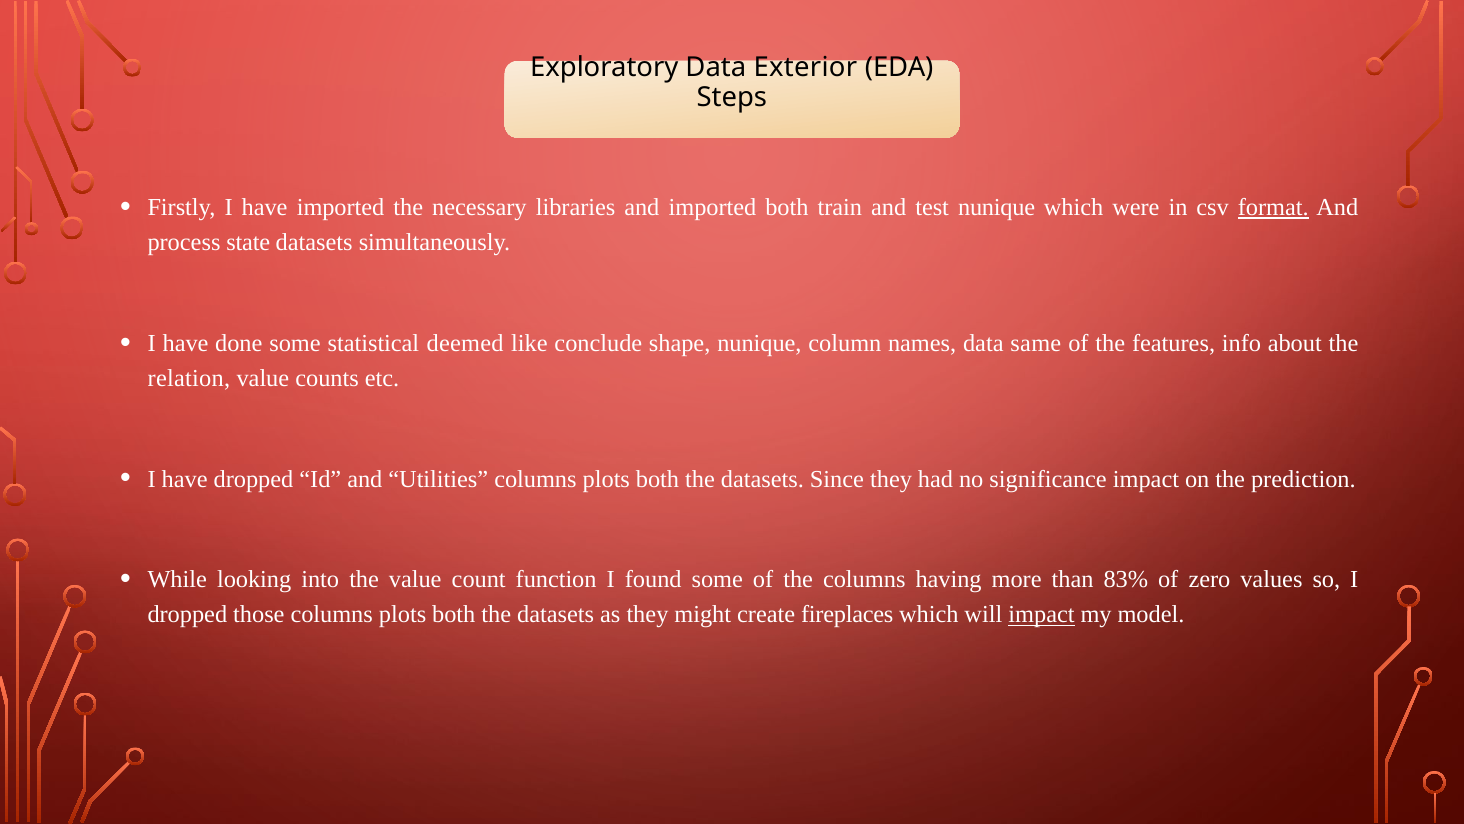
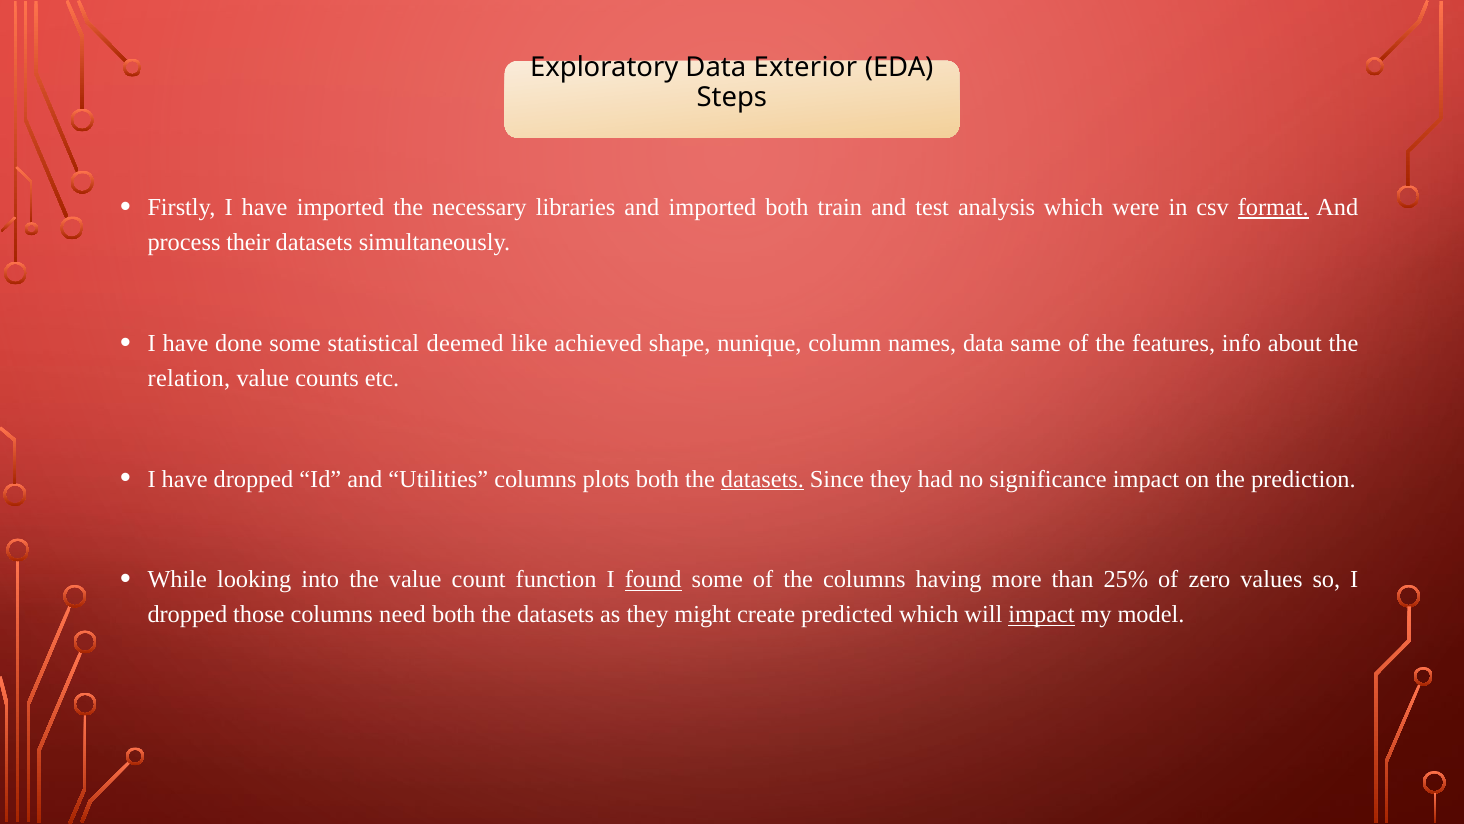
test nunique: nunique -> analysis (997, 207)
state: state -> their (248, 242)
conclude: conclude -> achieved (598, 343)
datasets underline: none -> present (762, 479)
found underline: none -> present (653, 579)
83%: 83% -> 25% (1126, 579)
those columns plots: plots -> need (403, 614)
fireplaces: fireplaces -> predicted (847, 614)
